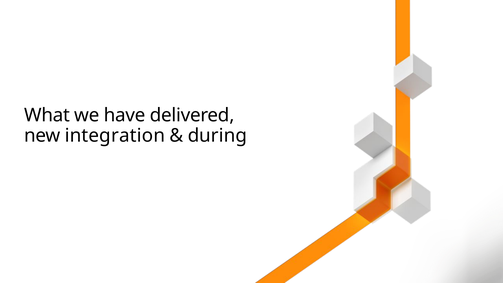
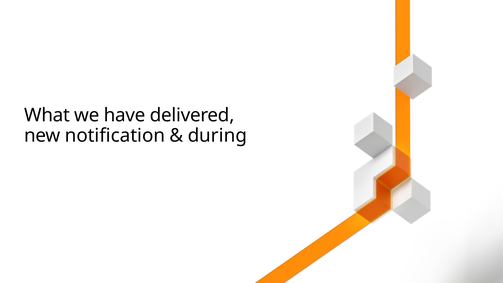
integration: integration -> notification (115, 135)
